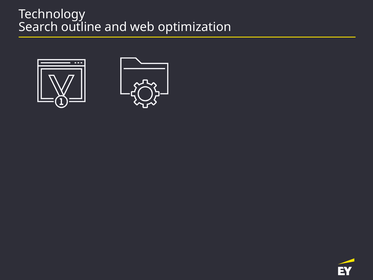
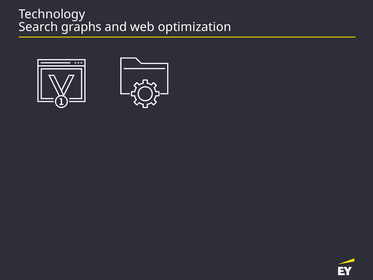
outline: outline -> graphs (81, 27)
